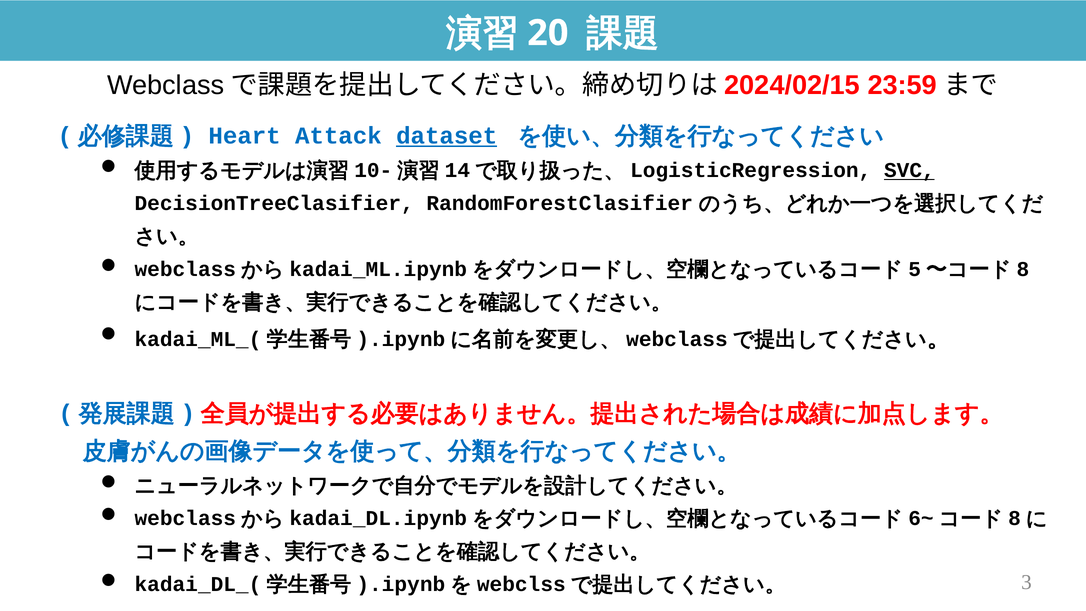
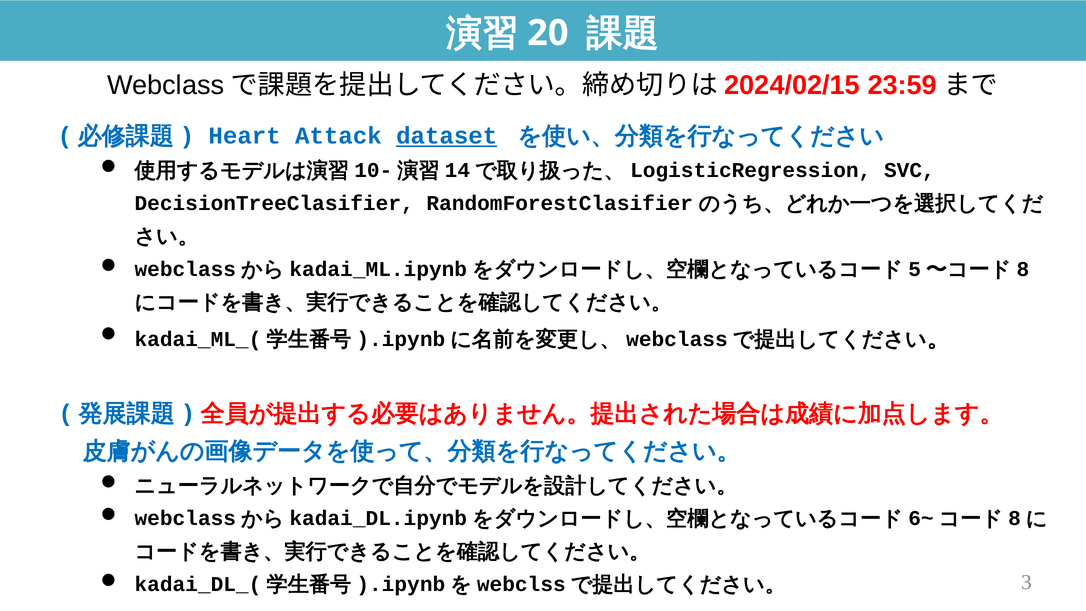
SVC underline: present -> none (909, 170)
